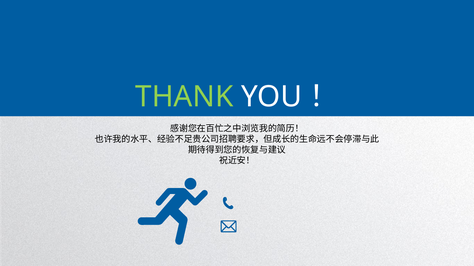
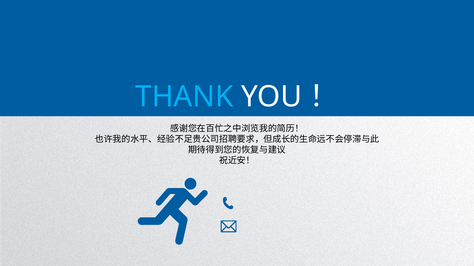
THANK colour: light green -> light blue (184, 97)
